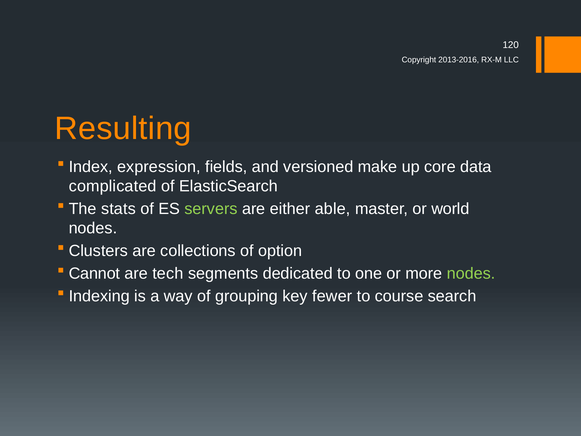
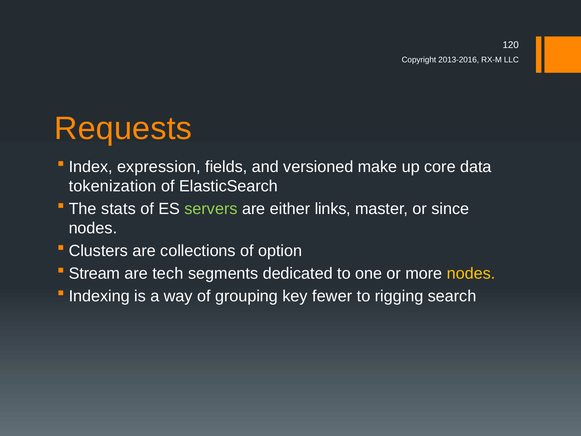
Resulting: Resulting -> Requests (123, 128)
complicated: complicated -> tokenization (113, 186)
able: able -> links (333, 209)
world: world -> since (450, 209)
Cannot: Cannot -> Stream (94, 273)
nodes colour: light green -> yellow (471, 273)
course: course -> rigging (399, 296)
